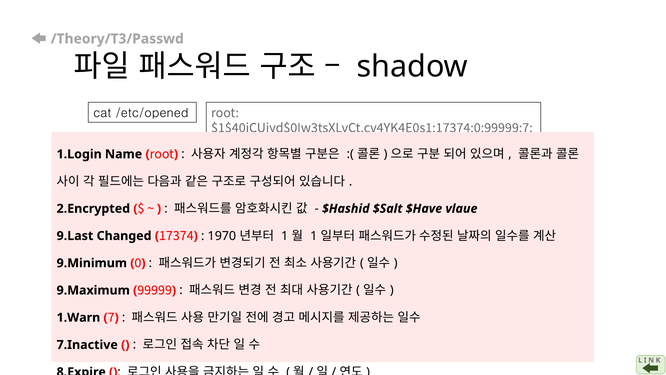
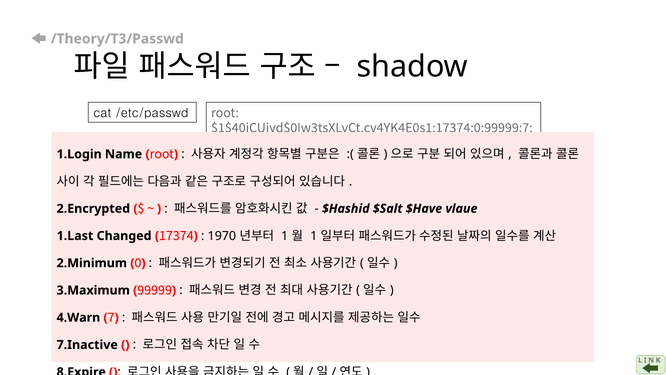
/etc/opened: /etc/opened -> /etc/passwd (152, 113)
9.Last: 9.Last -> 1.Last (75, 236)
9.Minimum: 9.Minimum -> 2.Minimum (92, 263)
9.Maximum: 9.Maximum -> 3.Maximum (93, 290)
1.Warn: 1.Warn -> 4.Warn (78, 317)
